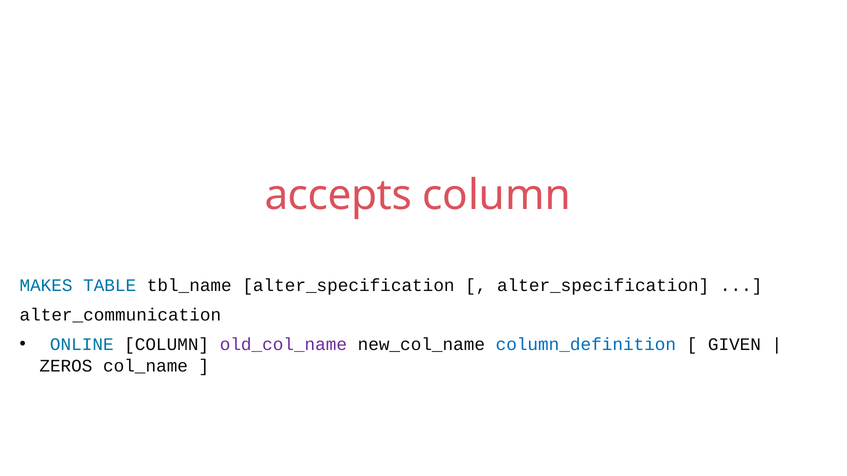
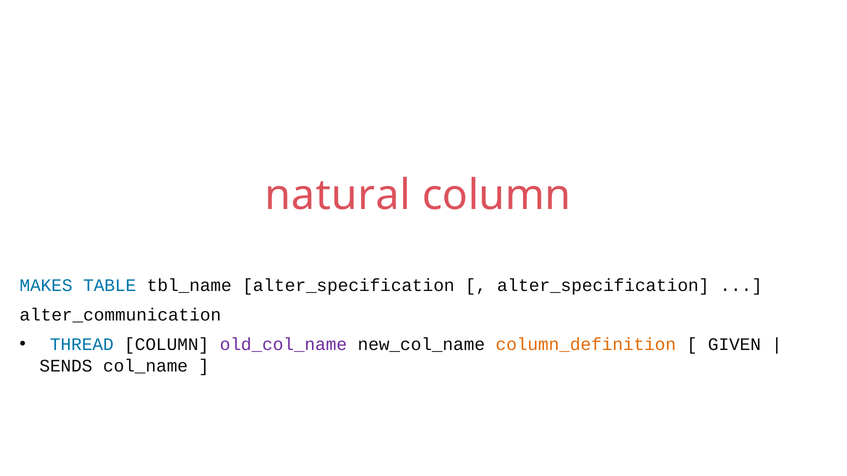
accepts: accepts -> natural (338, 196)
ONLINE: ONLINE -> THREAD (82, 345)
column_definition colour: blue -> orange (586, 345)
ZEROS: ZEROS -> SENDS (66, 366)
